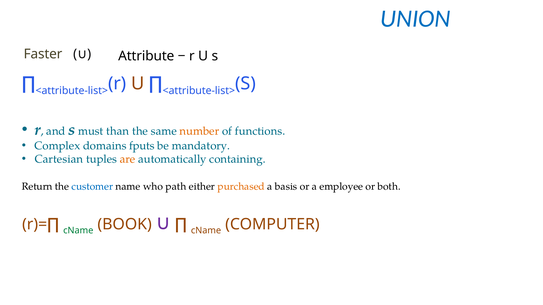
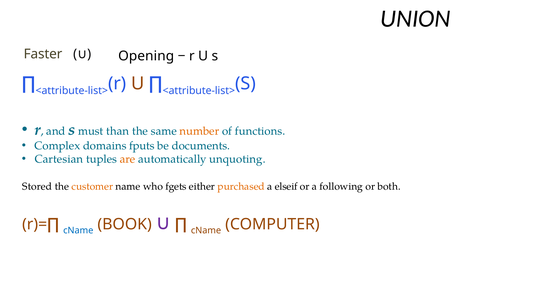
UNION colour: blue -> black (415, 19)
Attribute: Attribute -> Opening (146, 56)
mandatory: mandatory -> documents (201, 146)
containing: containing -> unquoting (237, 159)
Return: Return -> Stored (37, 187)
customer colour: blue -> orange (92, 187)
path: path -> fgets (176, 187)
basis: basis -> elseif (286, 187)
employee: employee -> following (341, 187)
cName colour: green -> blue (78, 231)
